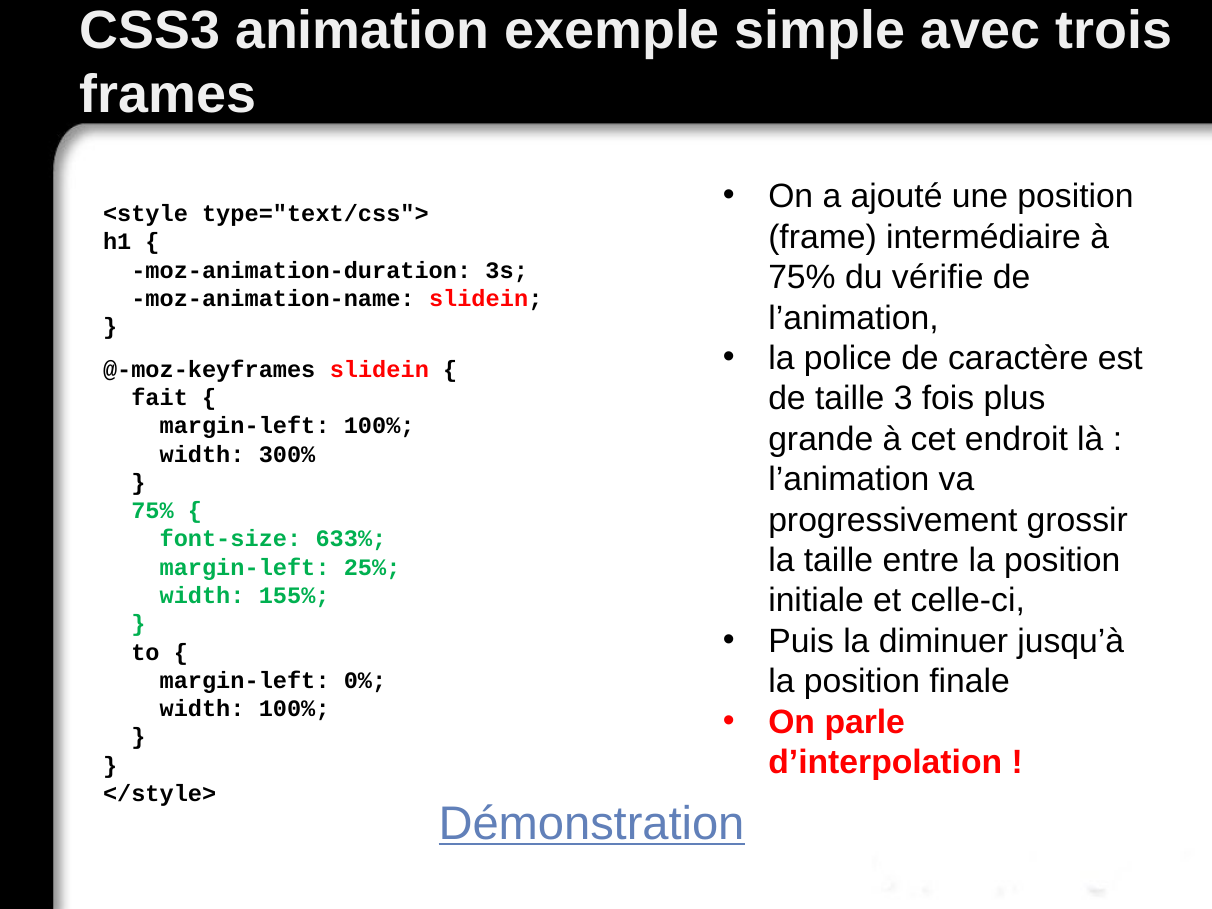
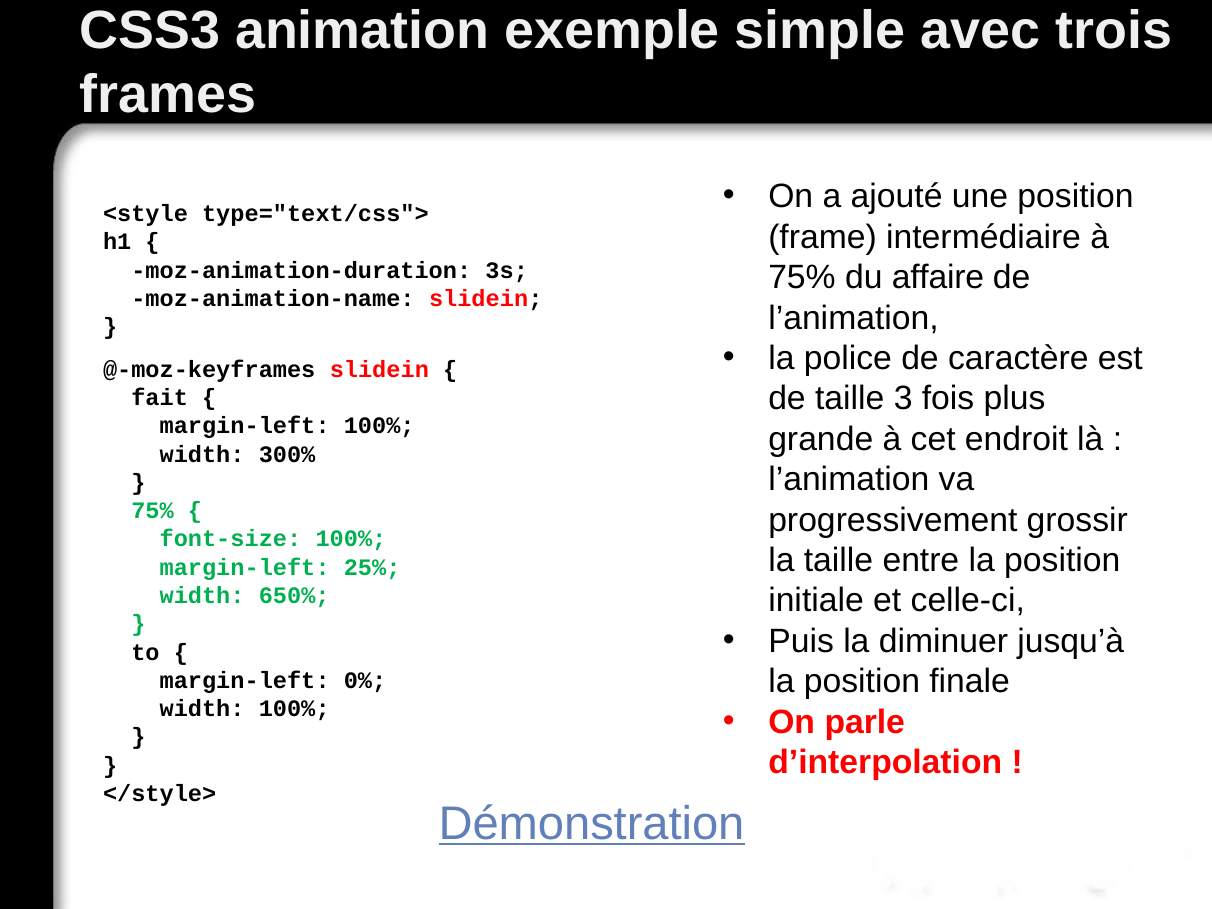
vérifie: vérifie -> affaire (938, 278)
font-size 633%: 633% -> 100% (351, 539)
155%: 155% -> 650% (294, 596)
